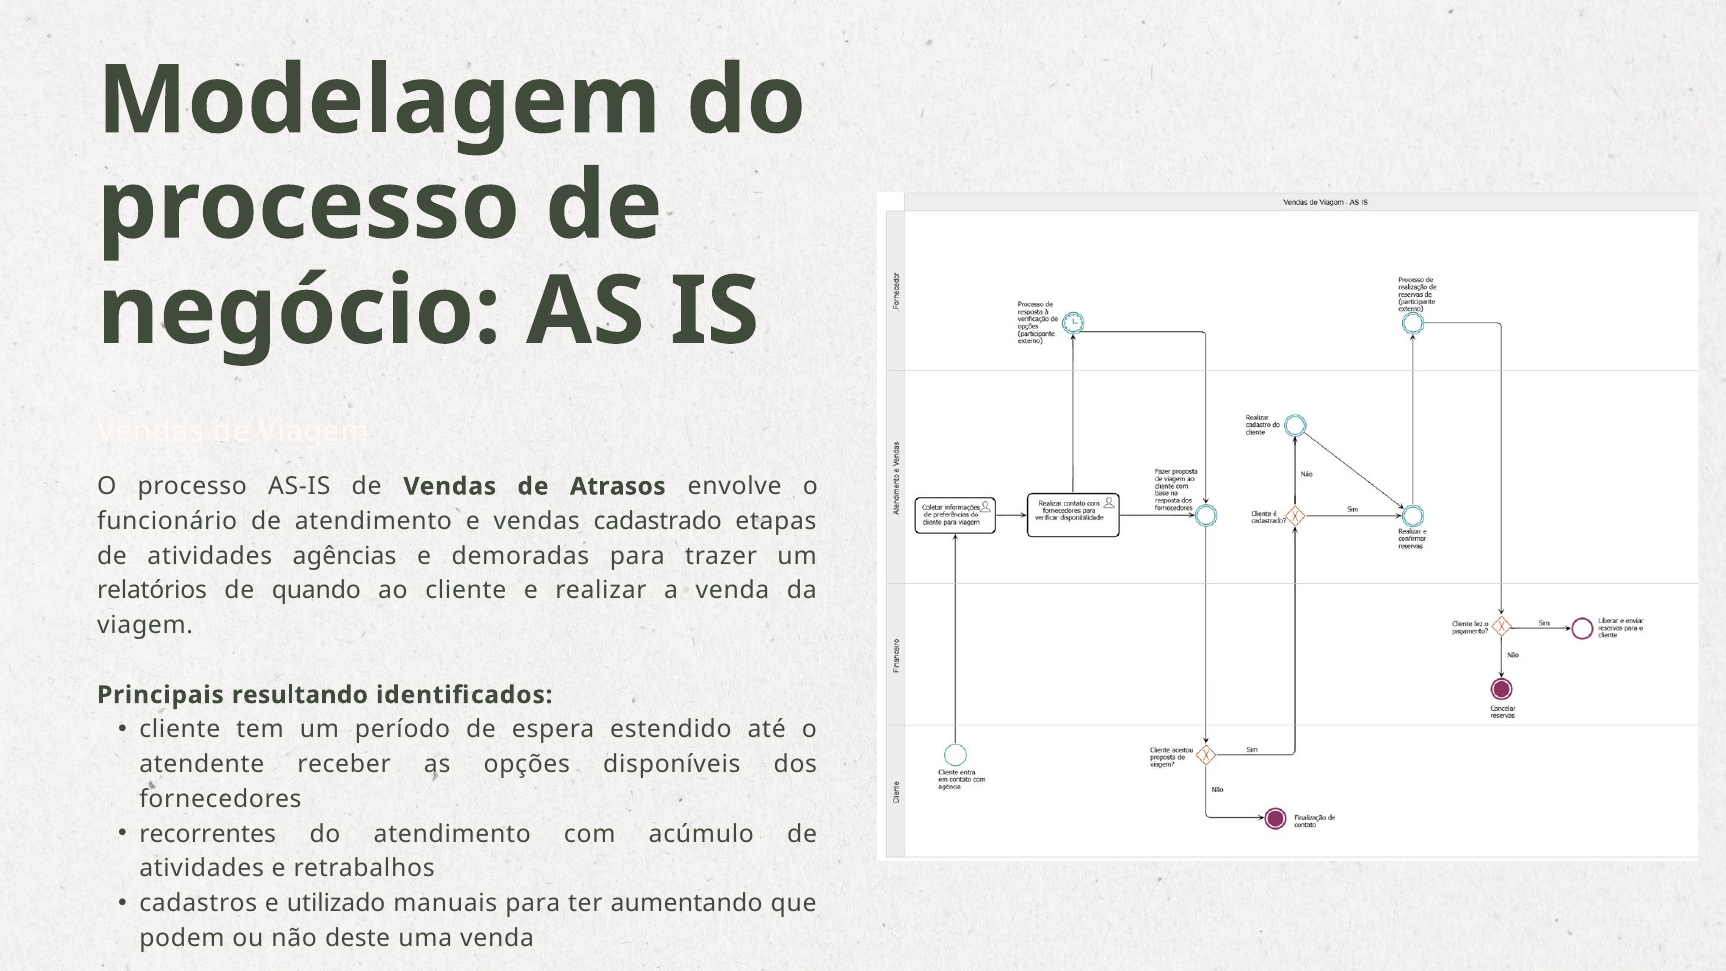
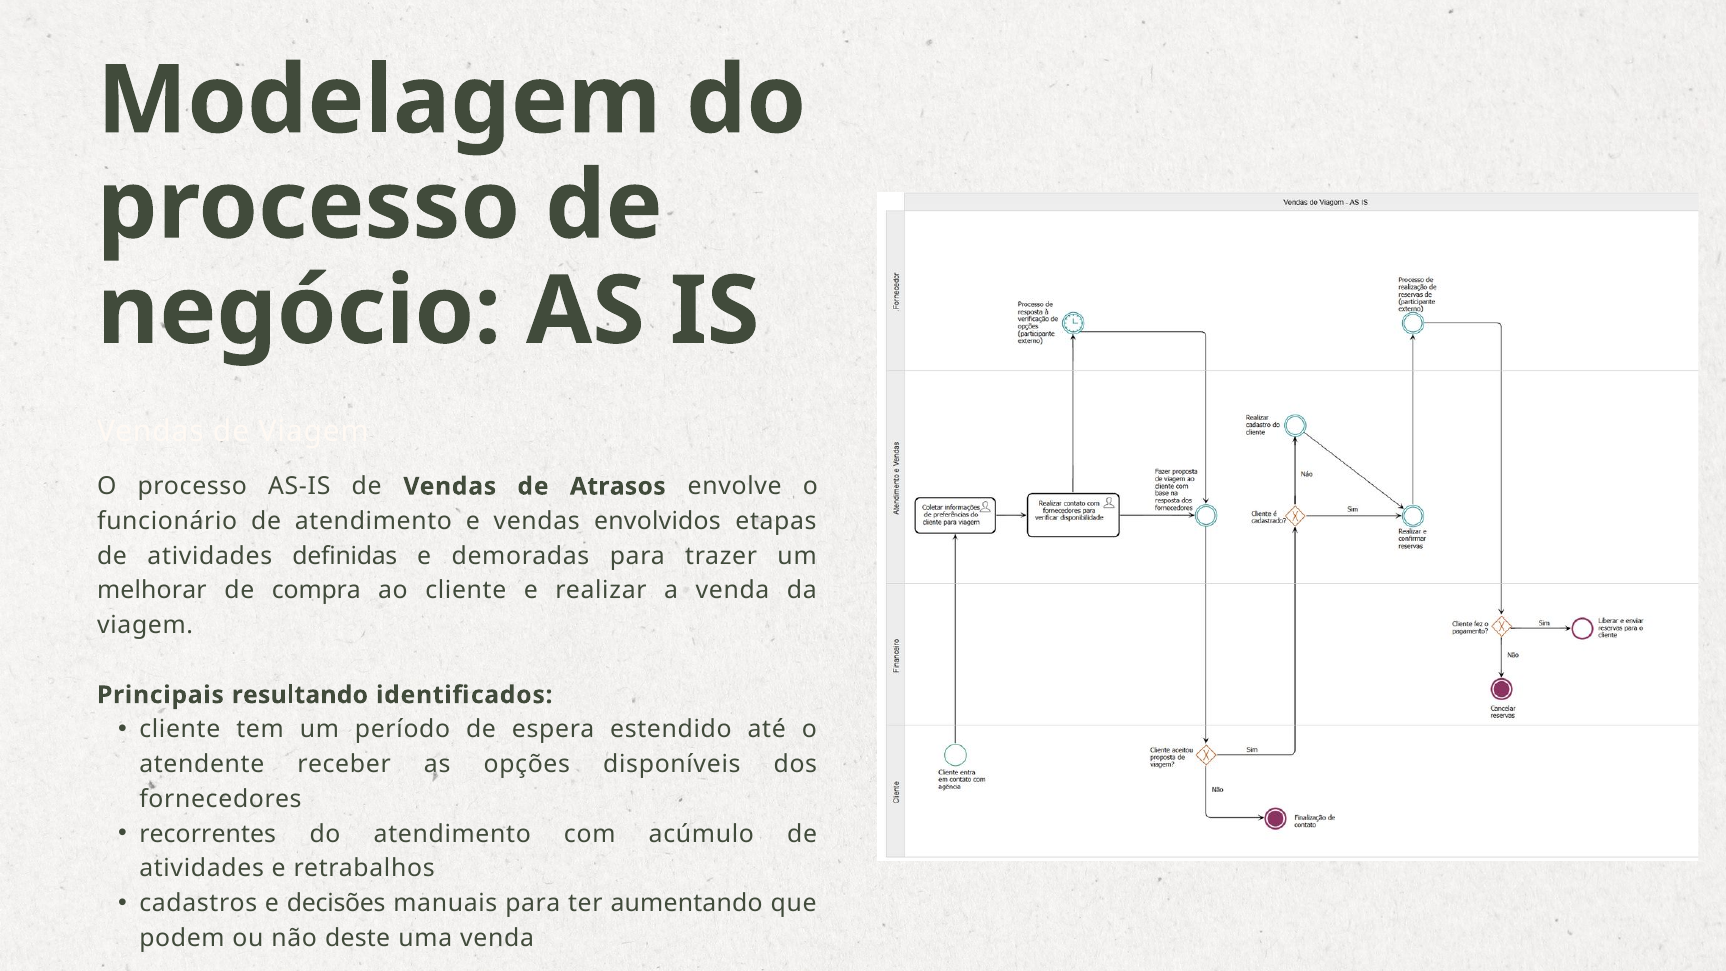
cadastrado: cadastrado -> envolvidos (658, 521)
agências: agências -> definidas (345, 556)
relatórios: relatórios -> melhorar (152, 591)
quando: quando -> compra (316, 591)
utilizado: utilizado -> decisões (336, 903)
